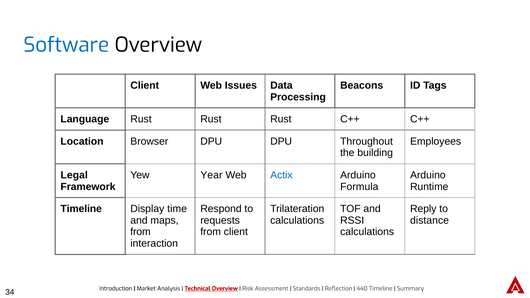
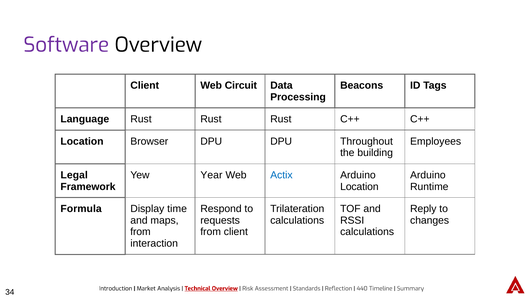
Software colour: blue -> purple (66, 45)
Issues: Issues -> Circuit (241, 85)
Formula: Formula -> Location (359, 187)
Timeline: Timeline -> Formula (81, 209)
distance: distance -> changes (430, 220)
